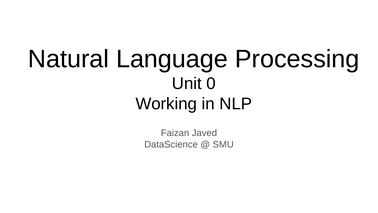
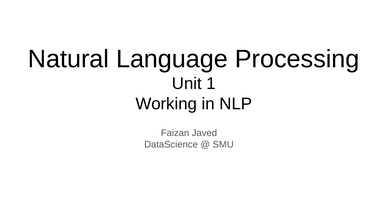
0: 0 -> 1 (211, 84)
